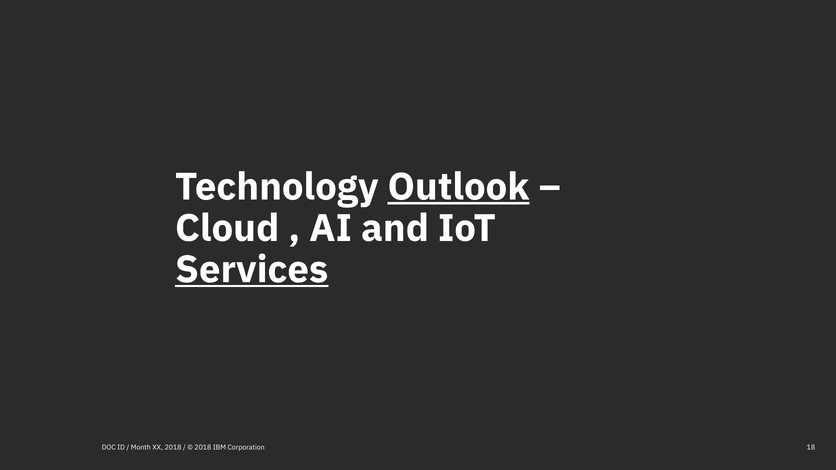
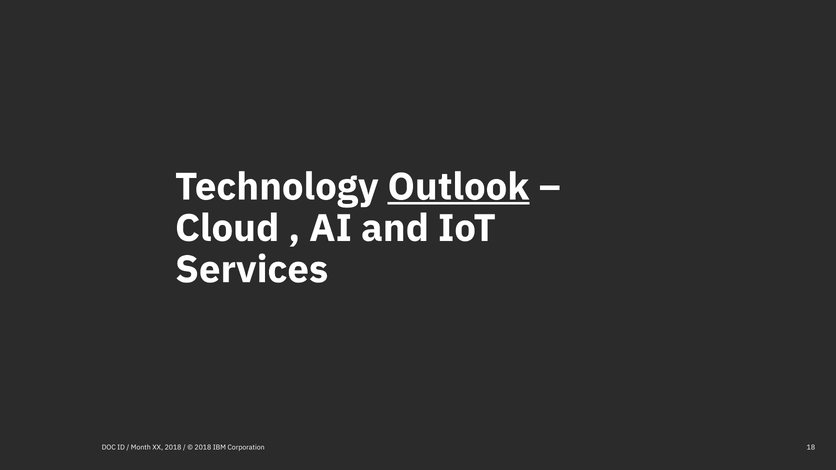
Services underline: present -> none (252, 270)
